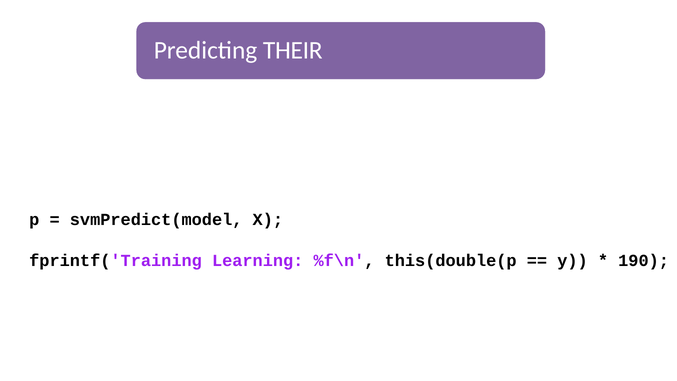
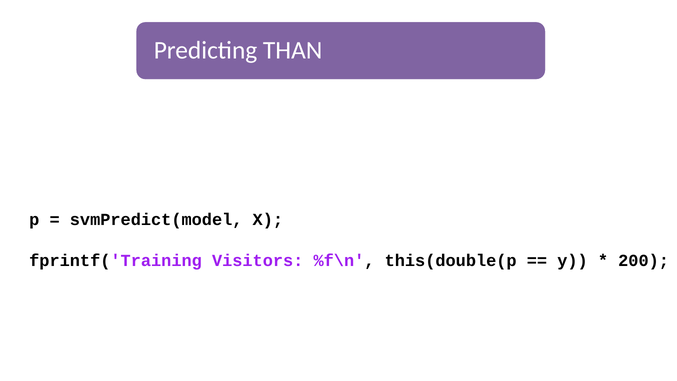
THEIR: THEIR -> THAN (293, 50)
Learning: Learning -> Visitors (258, 260)
190: 190 -> 200 (644, 260)
